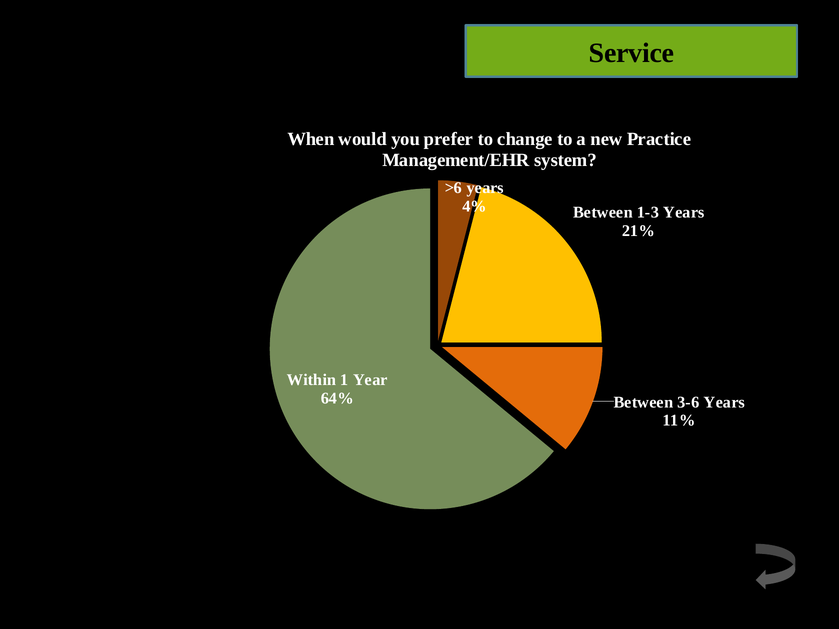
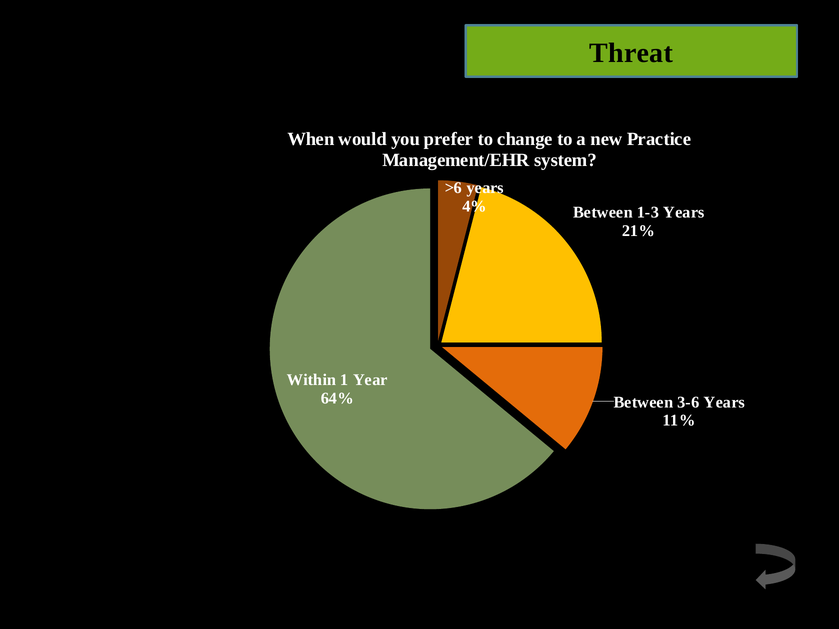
Service: Service -> Threat (631, 53)
